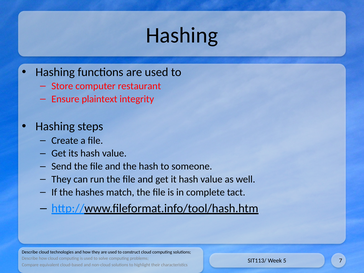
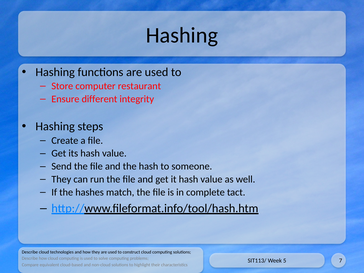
plaintext: plaintext -> different (99, 99)
